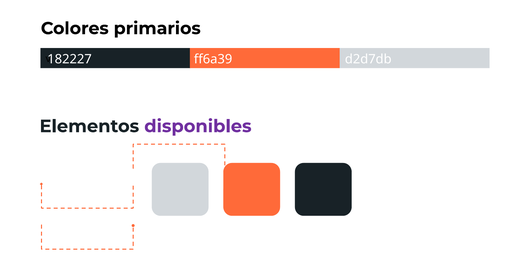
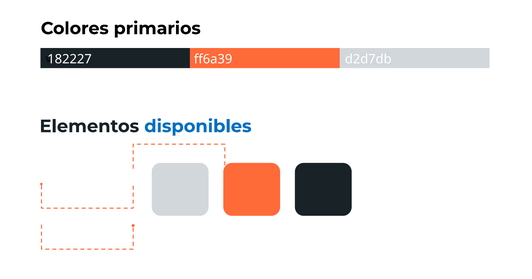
disponibles colour: purple -> blue (198, 126)
